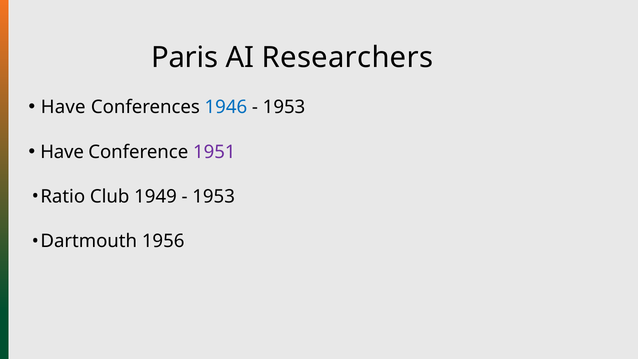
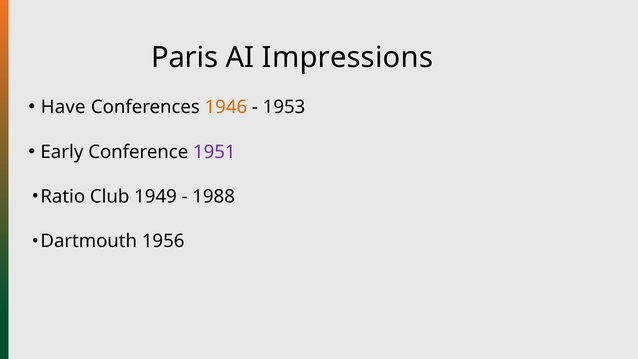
Researchers: Researchers -> Impressions (348, 57)
1946 colour: blue -> orange (226, 107)
Have: Have -> Early (62, 152)
1953: 1953 -> 1988 (214, 197)
